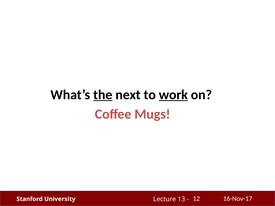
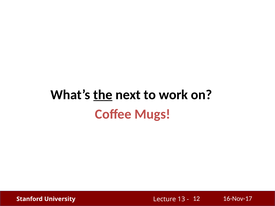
work underline: present -> none (173, 95)
